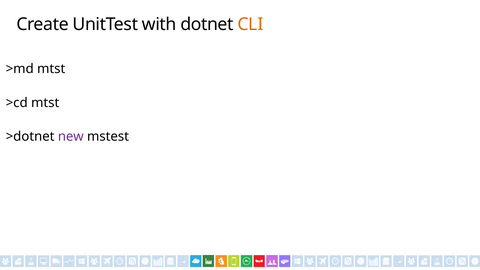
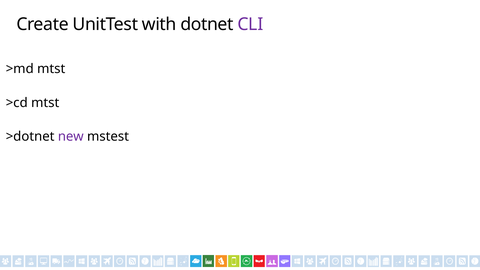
CLI colour: orange -> purple (250, 24)
